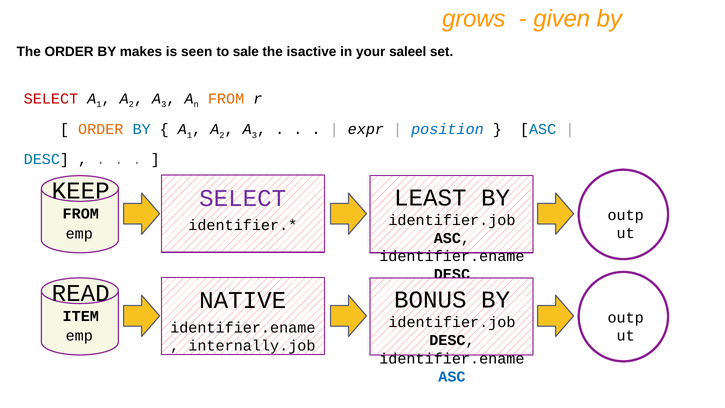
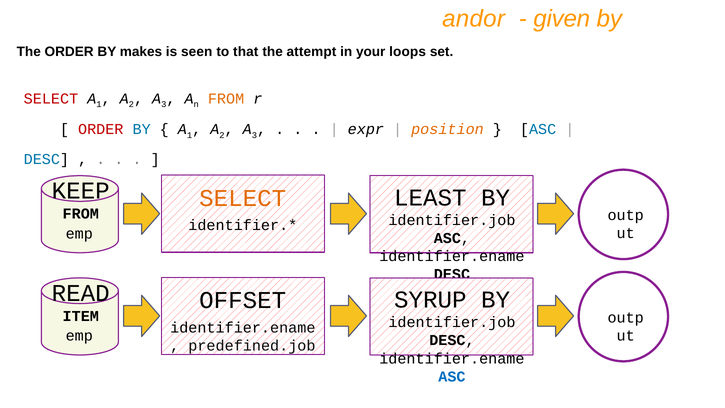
grows: grows -> andor (474, 19)
sale: sale -> that (246, 52)
isactive: isactive -> attempt (311, 52)
saleel: saleel -> loops (408, 52)
ORDER colour: orange -> red (101, 129)
position colour: blue -> orange (447, 129)
SELECT colour: purple -> orange (243, 198)
BONUS: BONUS -> SYRUP (430, 300)
NATIVE: NATIVE -> OFFSET (243, 300)
internally.job: internally.job -> predefined.job (252, 346)
